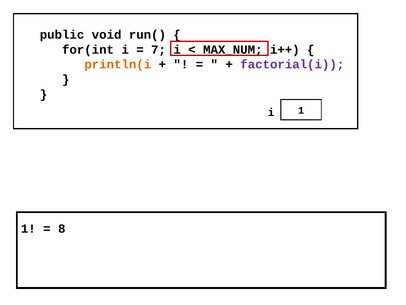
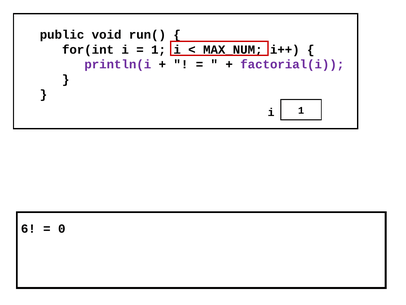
7: 7 -> 1 (159, 50)
println(i colour: orange -> purple (118, 64)
1: 1 -> 6 (28, 228)
8: 8 -> 0 (62, 228)
